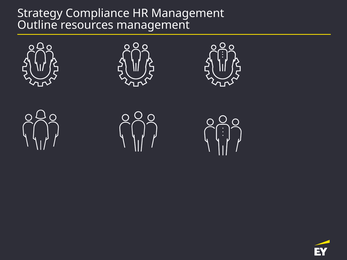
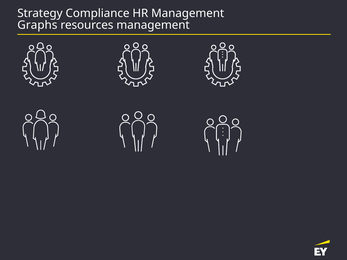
Outline: Outline -> Graphs (37, 25)
